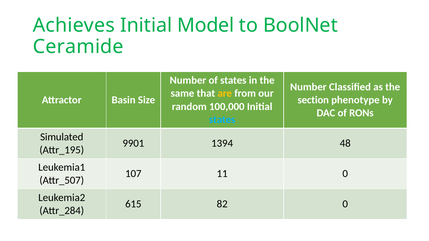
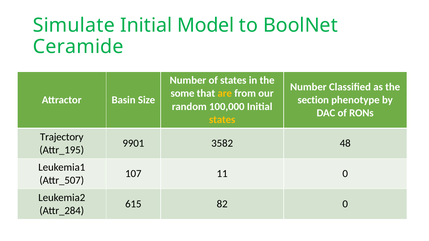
Achieves: Achieves -> Simulate (74, 25)
same: same -> some (183, 94)
states colour: light blue -> yellow (222, 120)
Simulated: Simulated -> Trajectory (62, 137)
1394: 1394 -> 3582 (222, 144)
